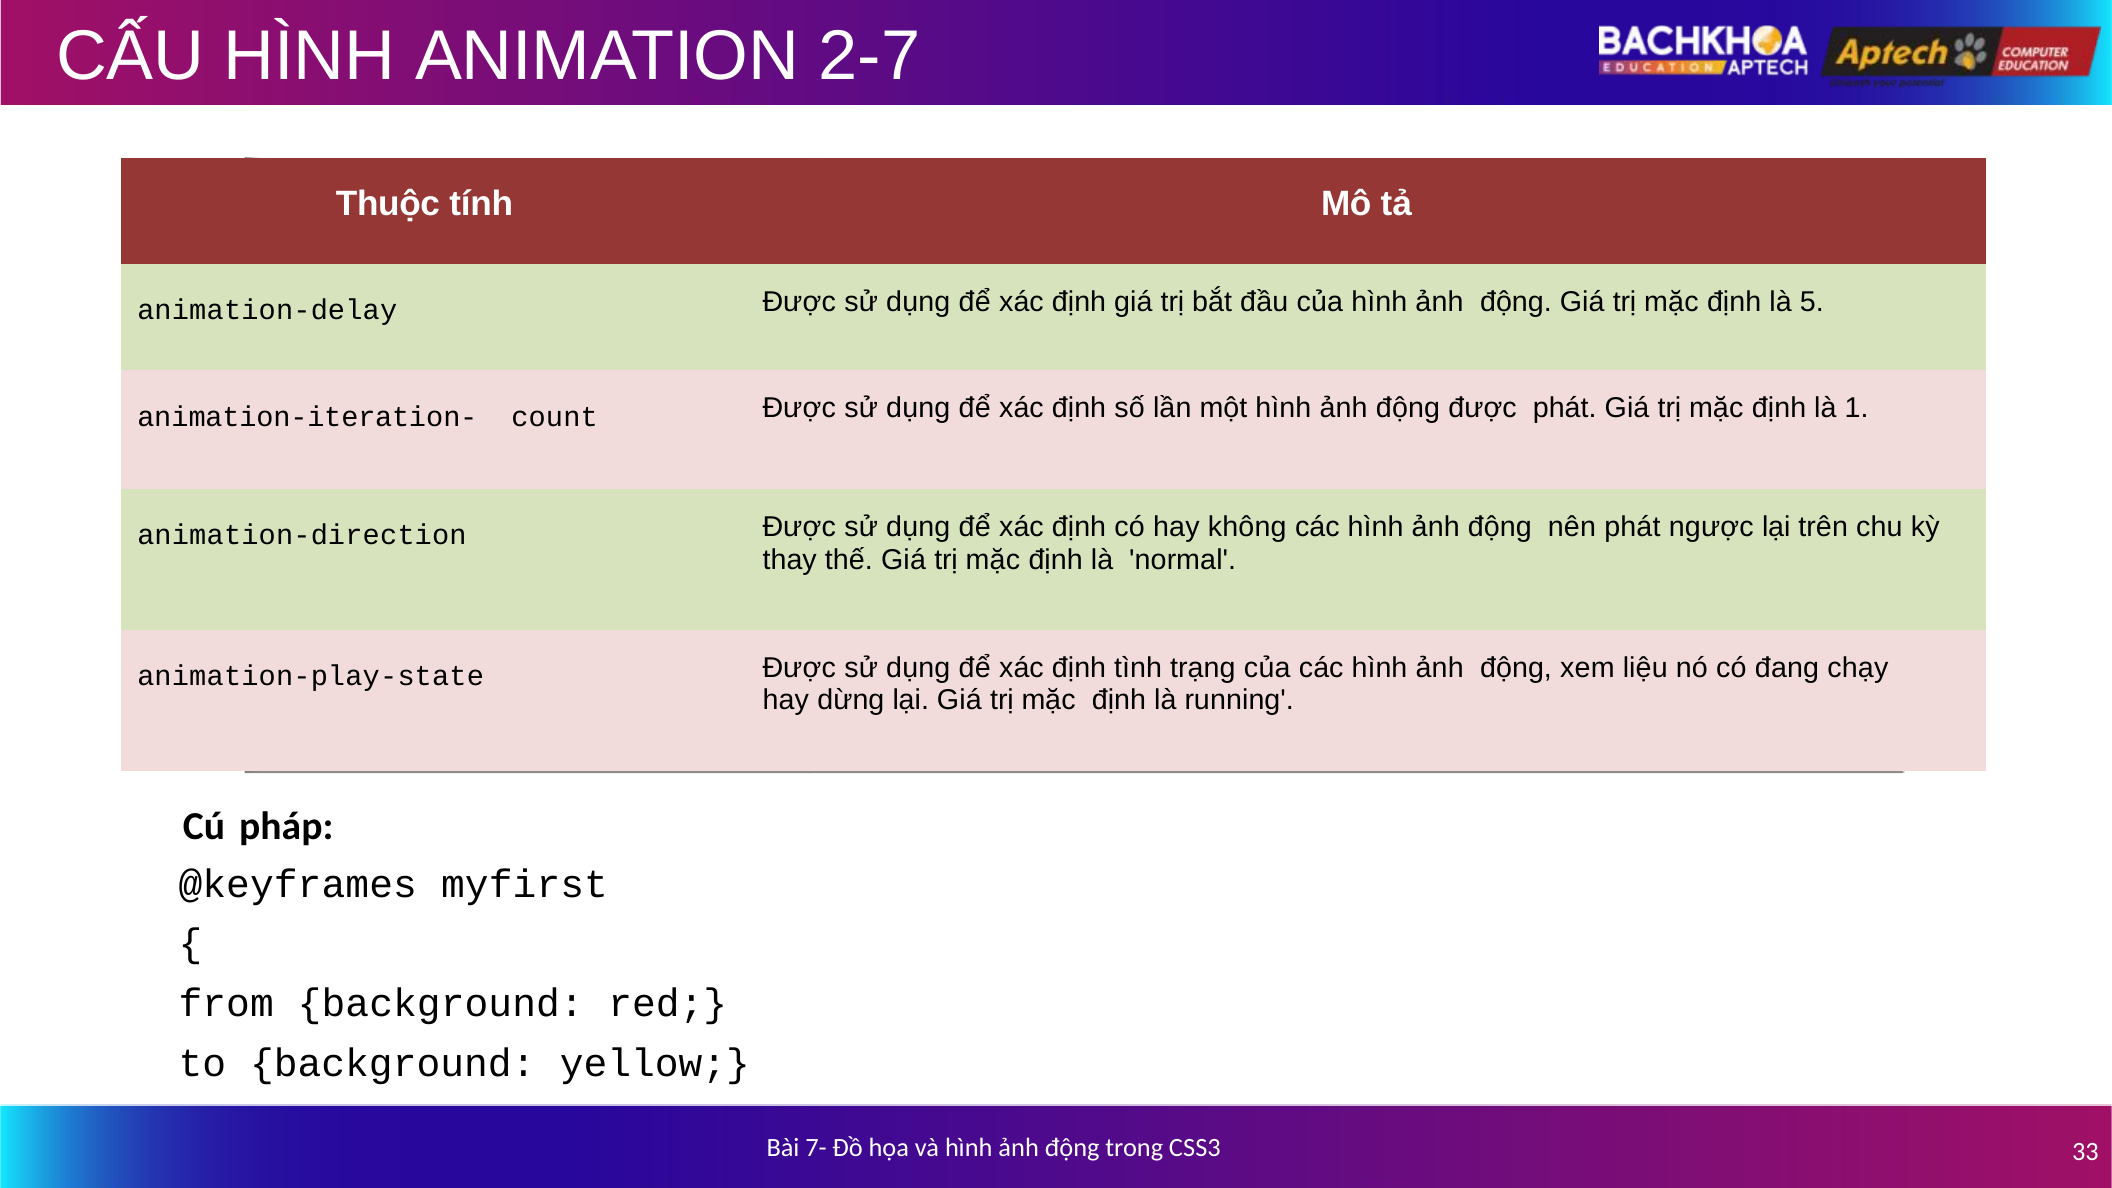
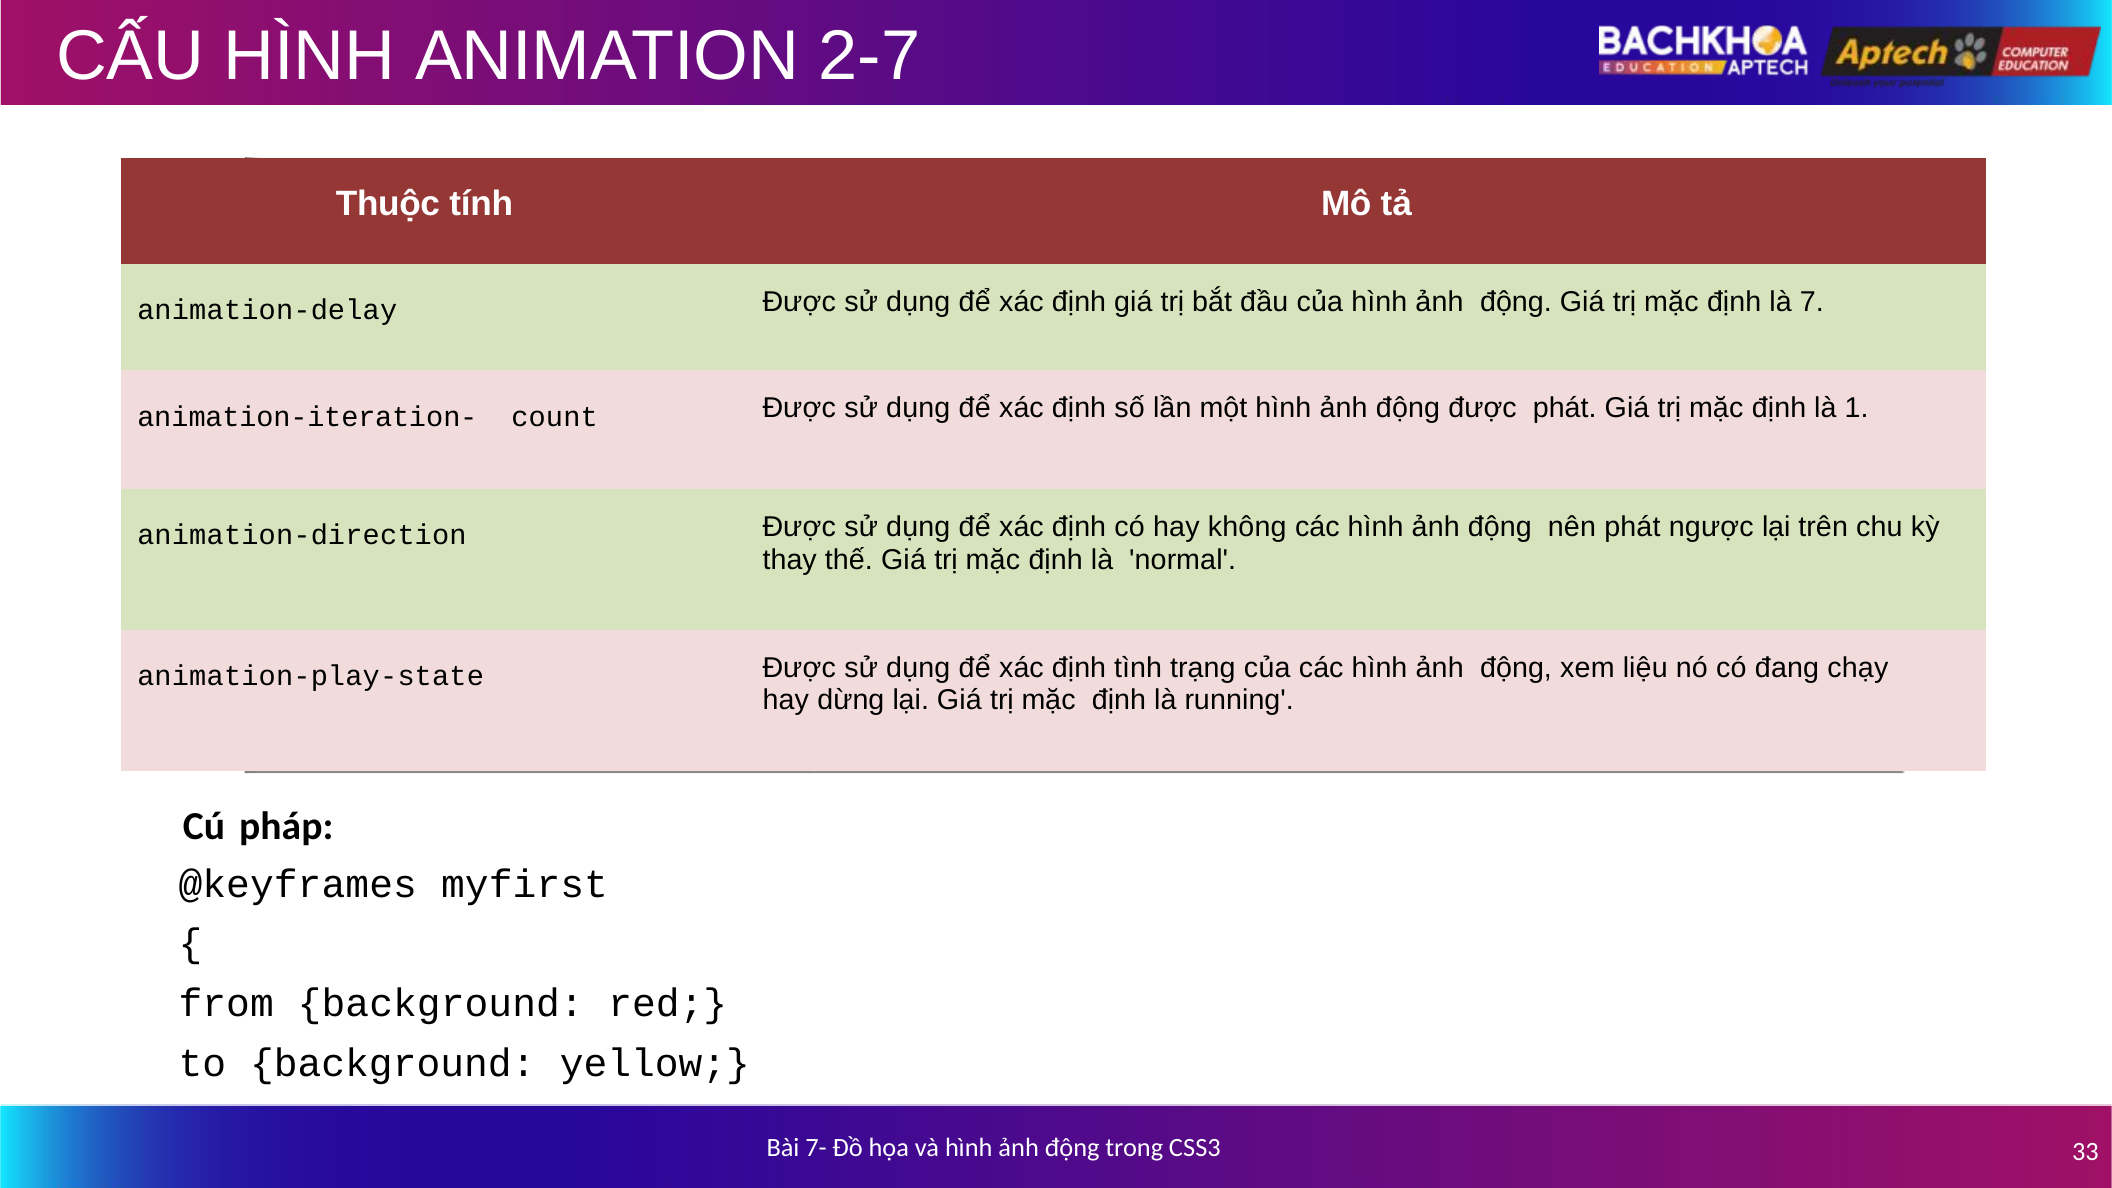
5: 5 -> 7 (1812, 302)
